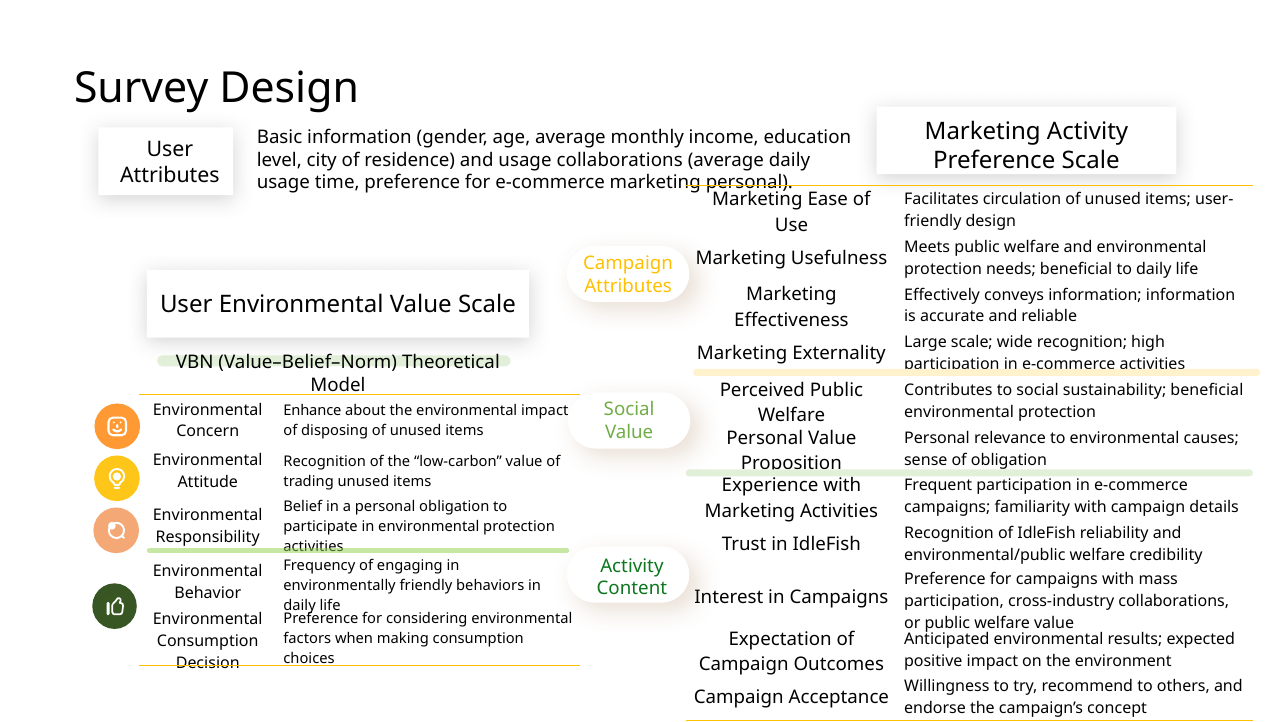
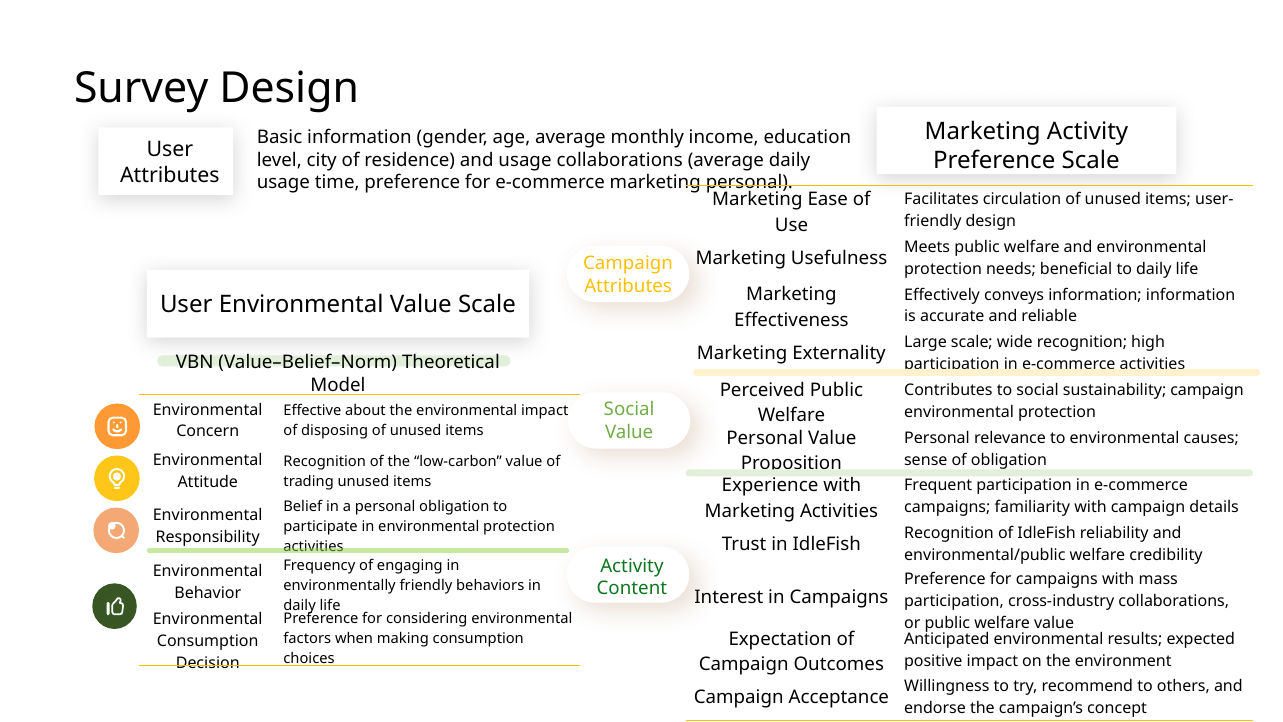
sustainability beneficial: beneficial -> campaign (1207, 390)
Enhance: Enhance -> Effective (312, 410)
